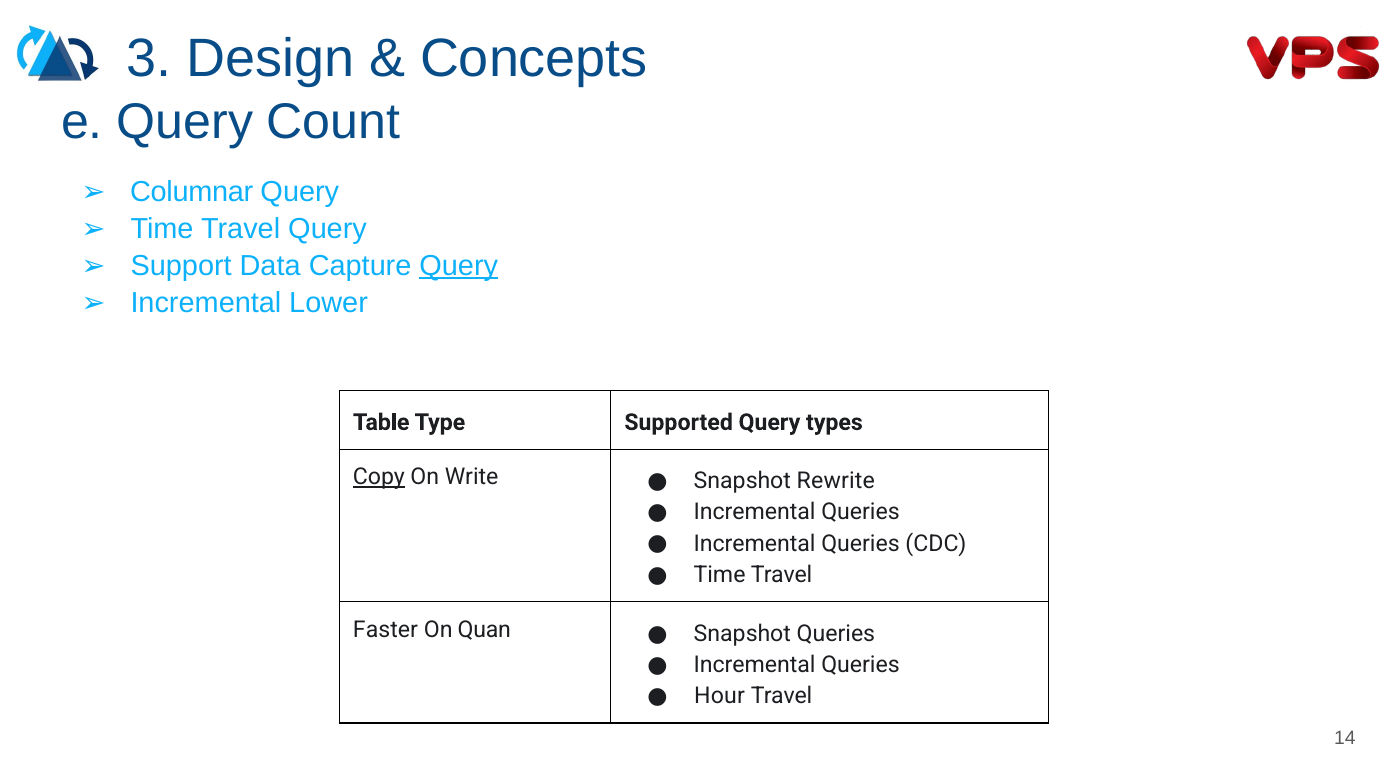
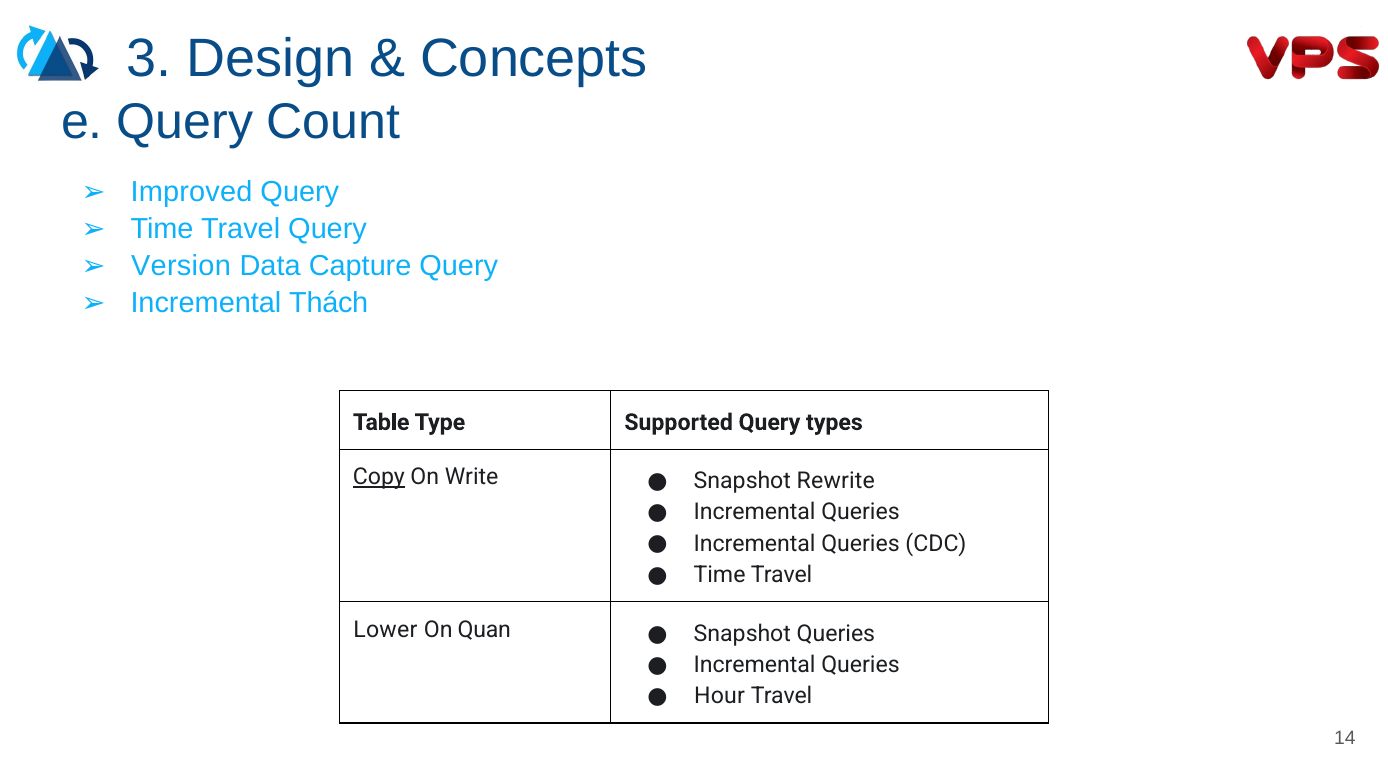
Columnar: Columnar -> Improved (191, 192)
Support: Support -> Version (181, 266)
Query underline: present -> none (459, 266)
Lower: Lower -> Thách (329, 303)
Faster: Faster -> Lower (385, 629)
